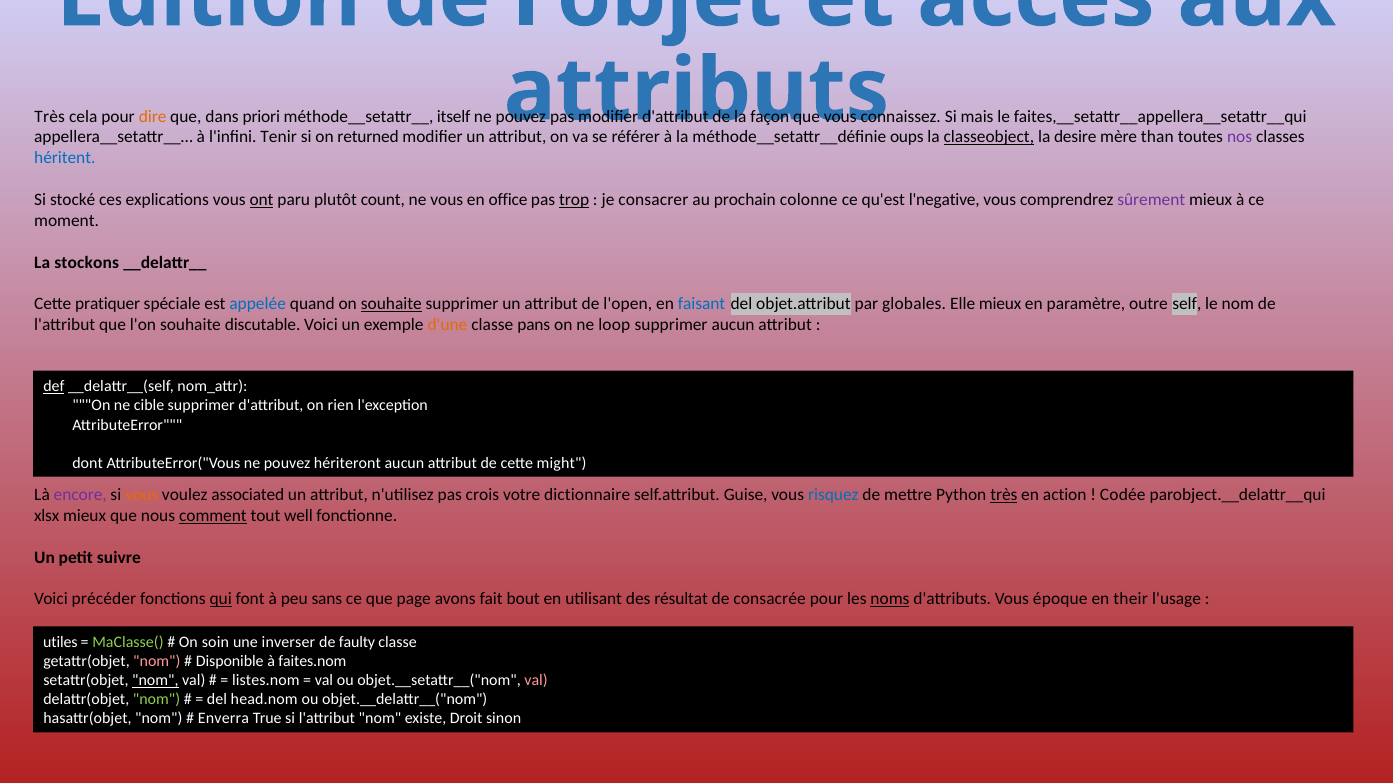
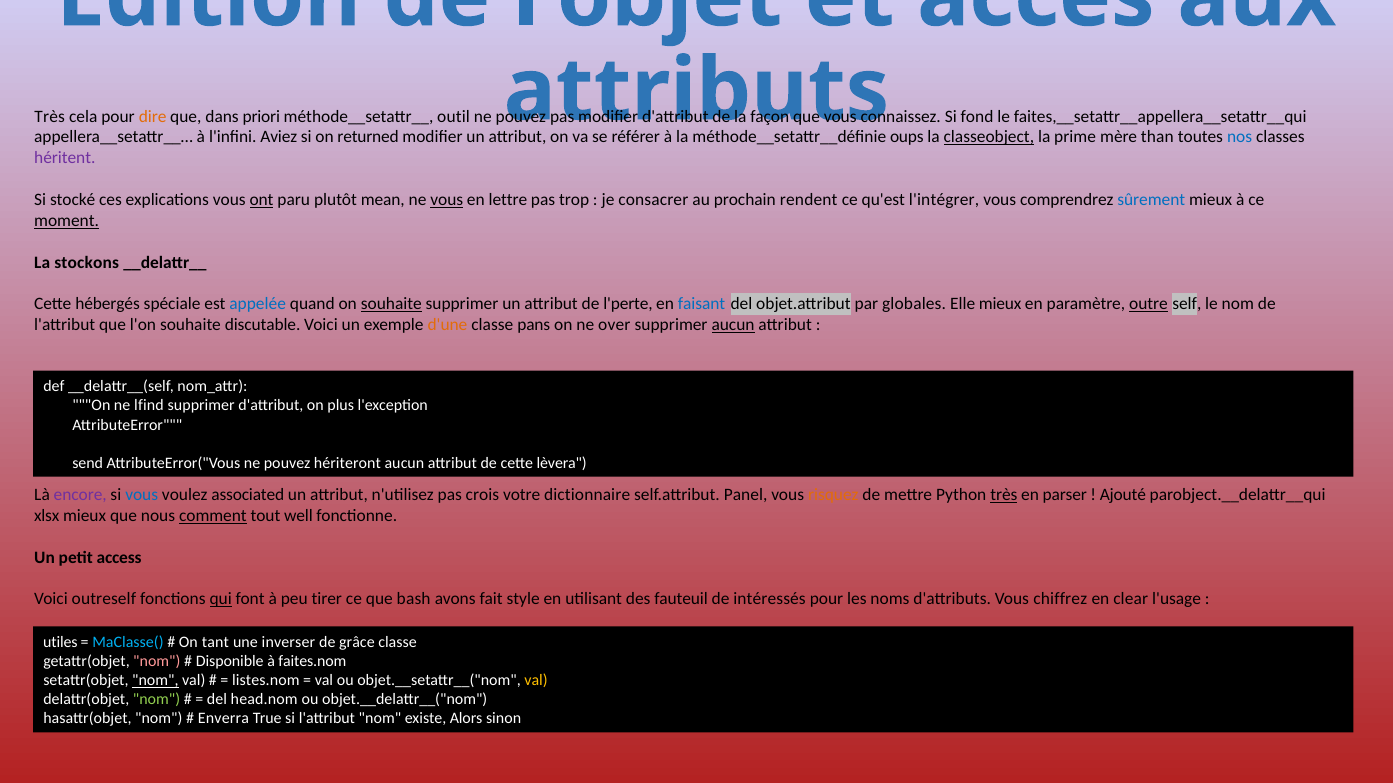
itself: itself -> outil (454, 116)
mais: mais -> fond (977, 116)
Tenir: Tenir -> Aviez (279, 137)
desire: desire -> prime (1075, 137)
nos colour: purple -> blue (1240, 137)
héritent colour: blue -> purple (65, 158)
count: count -> mean (383, 200)
vous underline: none -> present (447, 200)
office: office -> lettre (508, 200)
trop underline: present -> none (574, 200)
colonne: colonne -> rendent (809, 200)
l'negative: l'negative -> l'intégrer (944, 200)
sûrement colour: purple -> blue (1151, 200)
moment underline: none -> present (67, 221)
pratiquer: pratiquer -> hébergés (108, 304)
l'open: l'open -> l'perte (628, 304)
outre underline: none -> present (1148, 304)
loop: loop -> over (614, 325)
aucun underline: none -> present (733, 325)
def underline: present -> none (54, 387)
cible: cible -> lfind (149, 406)
rien: rien -> plus (341, 406)
dont: dont -> send (88, 463)
might: might -> lèvera (562, 463)
vous colour: orange -> blue (142, 495)
Guise: Guise -> Panel (746, 495)
risquez colour: blue -> orange (833, 495)
action: action -> parser (1065, 495)
Codée: Codée -> Ajouté (1123, 495)
suivre: suivre -> access (119, 558)
précéder: précéder -> outreself (104, 600)
sans: sans -> tirer (327, 600)
page: page -> bash (414, 600)
bout: bout -> style (523, 600)
résultat: résultat -> fauteuil (681, 600)
consacrée: consacrée -> intéressés (770, 600)
noms underline: present -> none (890, 600)
époque: époque -> chiffrez (1060, 600)
their: their -> clear (1131, 600)
MaClasse( colour: light green -> light blue (128, 643)
soin: soin -> tant (215, 643)
faulty: faulty -> grâce (357, 643)
val colour: pink -> yellow (536, 681)
Droit: Droit -> Alors (466, 719)
